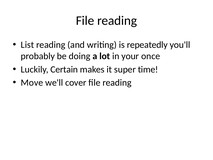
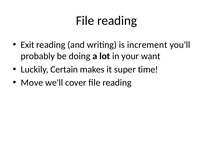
List: List -> Exit (28, 45)
repeatedly: repeatedly -> increment (147, 45)
once: once -> want (151, 56)
